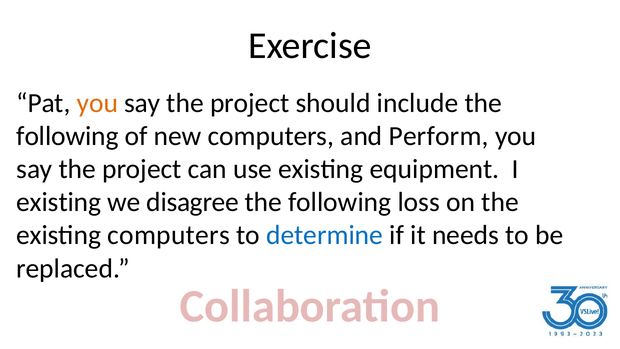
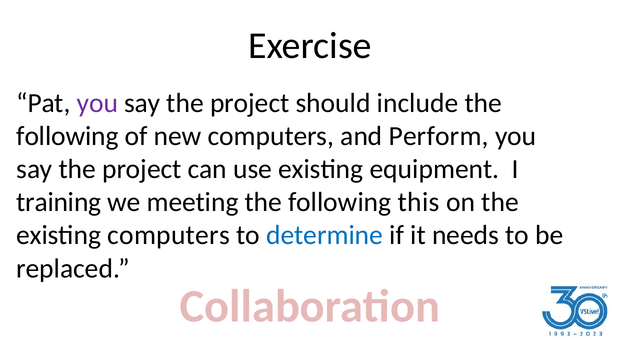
you colour: orange -> purple (97, 103)
existing: existing -> training (59, 202)
disagree: disagree -> meeting (193, 202)
loss: loss -> this (419, 202)
